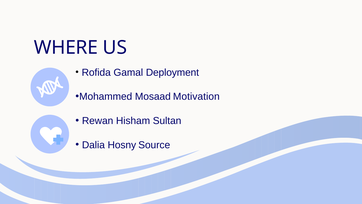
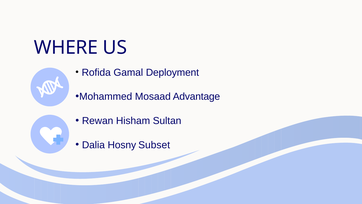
Motivation: Motivation -> Advantage (196, 96)
Source: Source -> Subset (154, 145)
